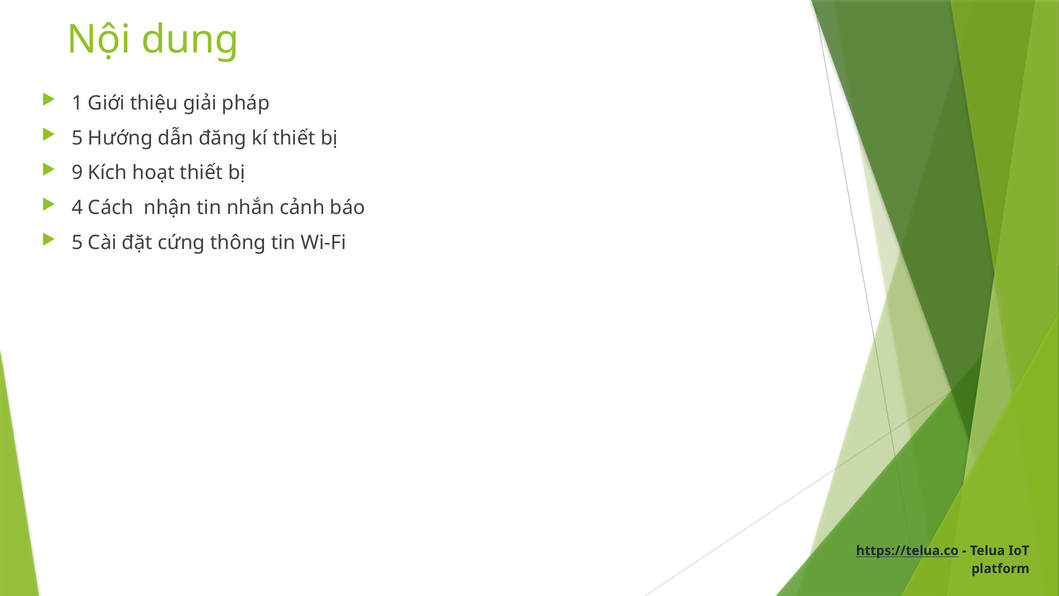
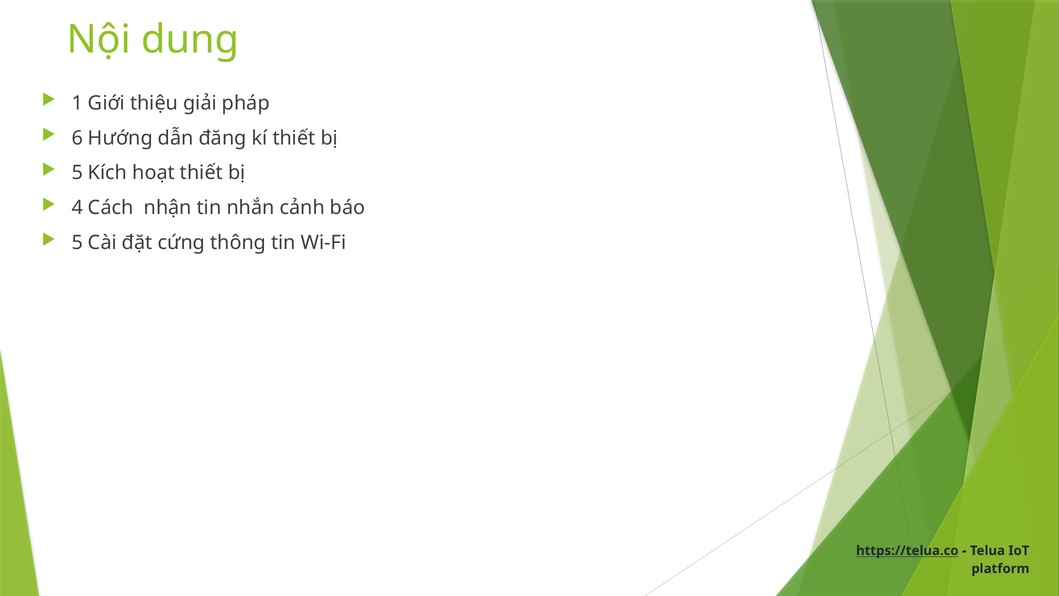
5: 5 -> 6 (77, 138)
9: 9 -> 5 (77, 173)
